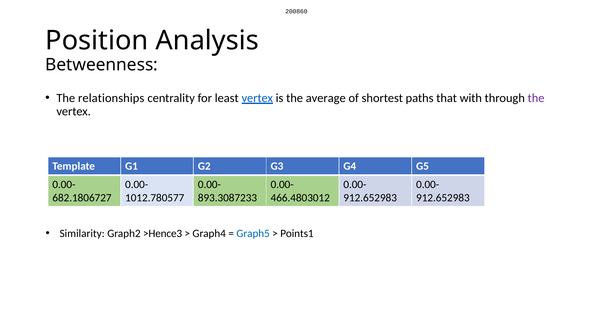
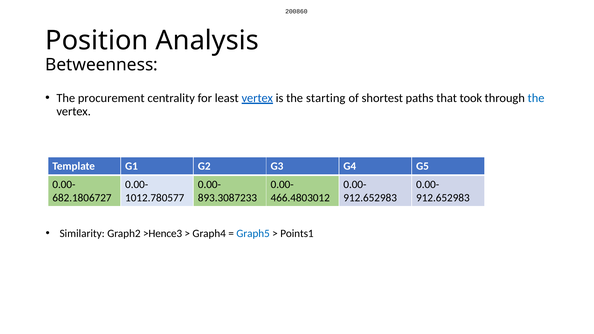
relationships: relationships -> procurement (111, 98)
average: average -> starting (326, 98)
with: with -> took (471, 98)
the colour: purple -> blue (536, 98)
